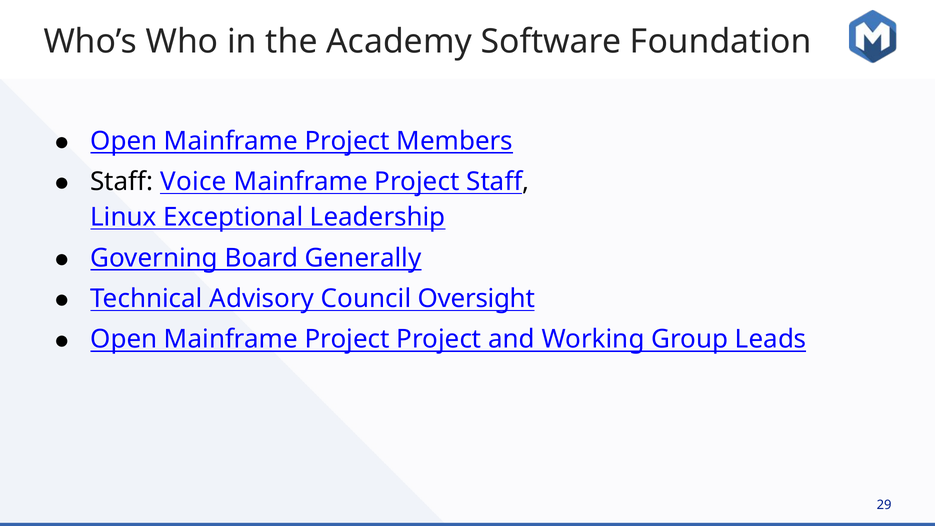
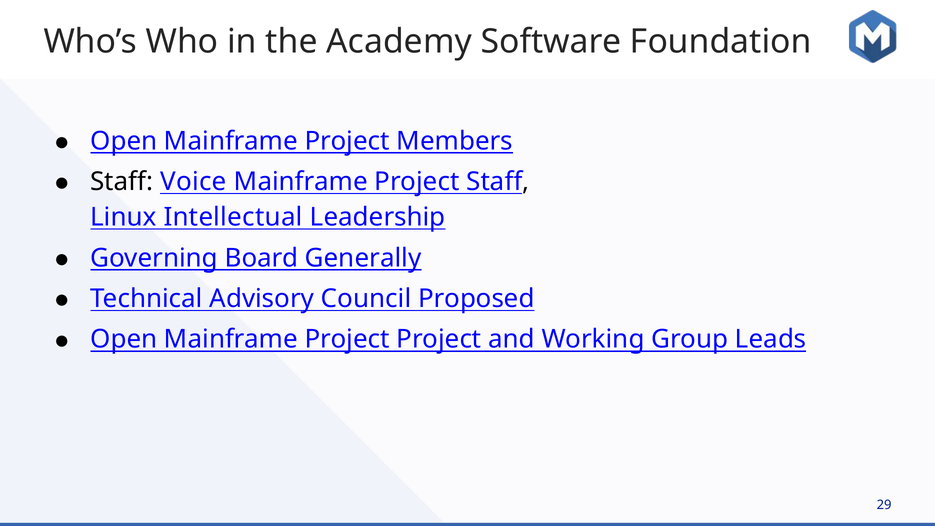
Exceptional: Exceptional -> Intellectual (233, 217)
Oversight: Oversight -> Proposed (476, 299)
